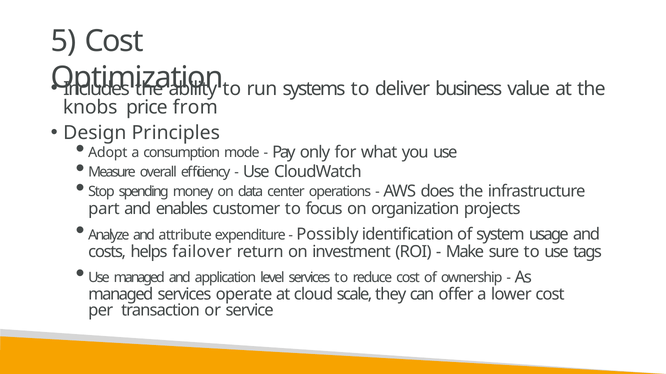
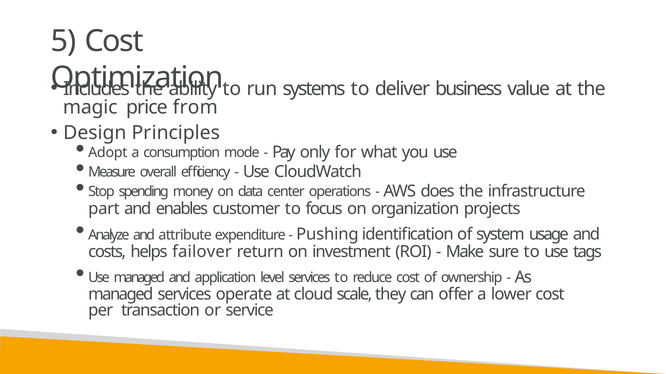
knobs: knobs -> magic (90, 107)
Possibly: Possibly -> Pushing (327, 235)
